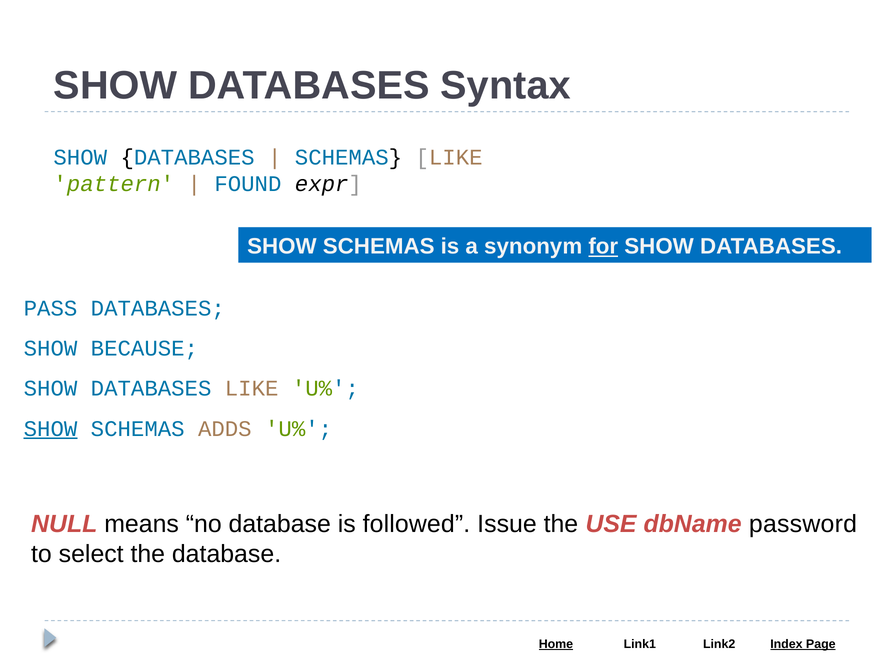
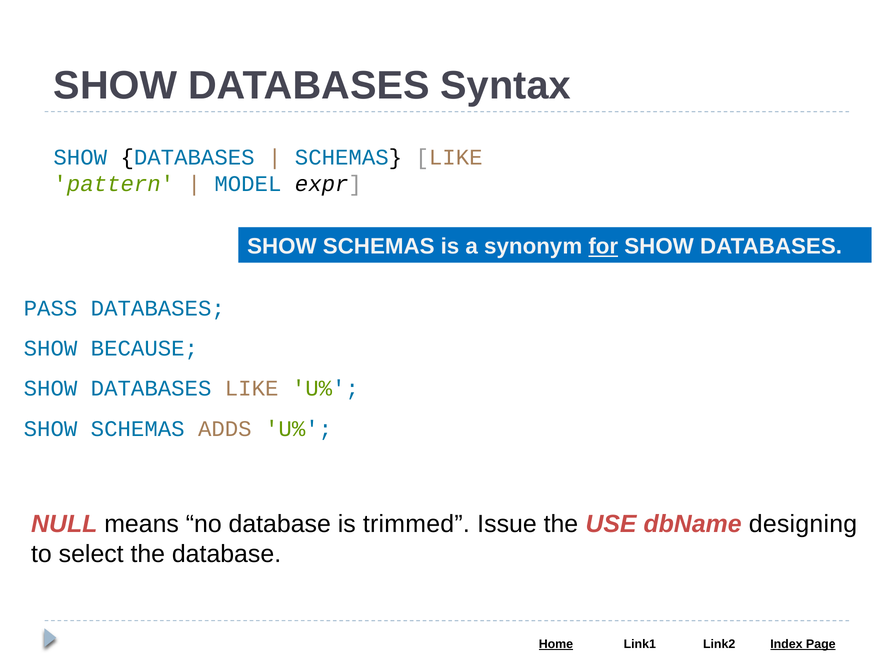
FOUND: FOUND -> MODEL (248, 184)
SHOW underline: present -> none (51, 429)
followed: followed -> trimmed (416, 525)
password: password -> designing (803, 525)
